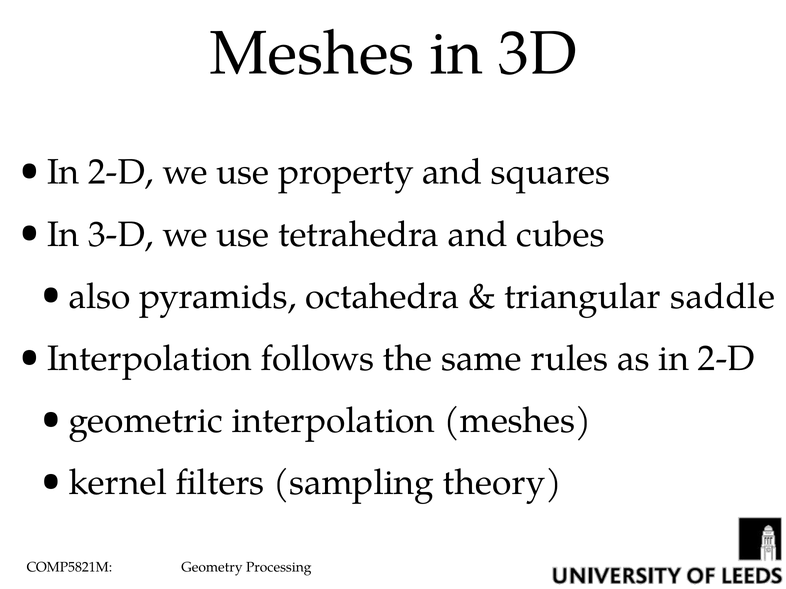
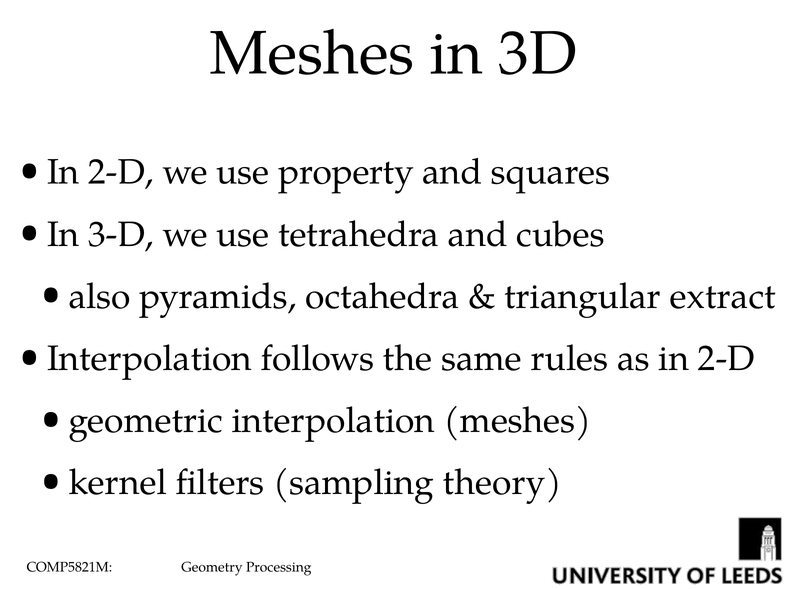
saddle: saddle -> extract (723, 297)
